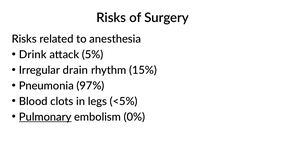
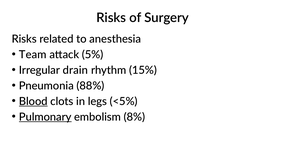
Drink: Drink -> Team (33, 55)
97%: 97% -> 88% (90, 86)
Blood underline: none -> present (33, 101)
0%: 0% -> 8% (134, 117)
